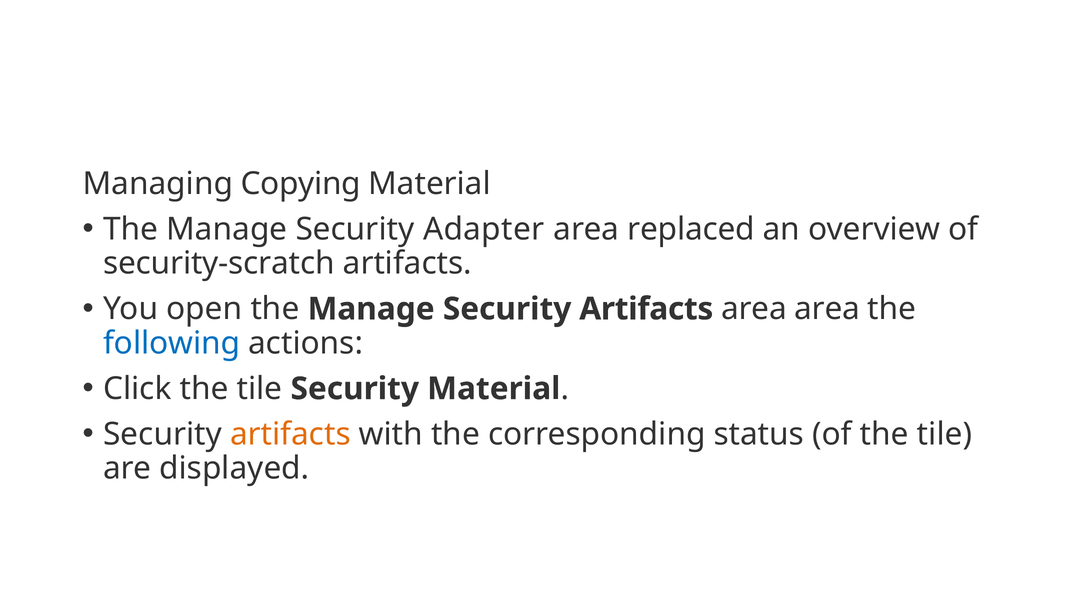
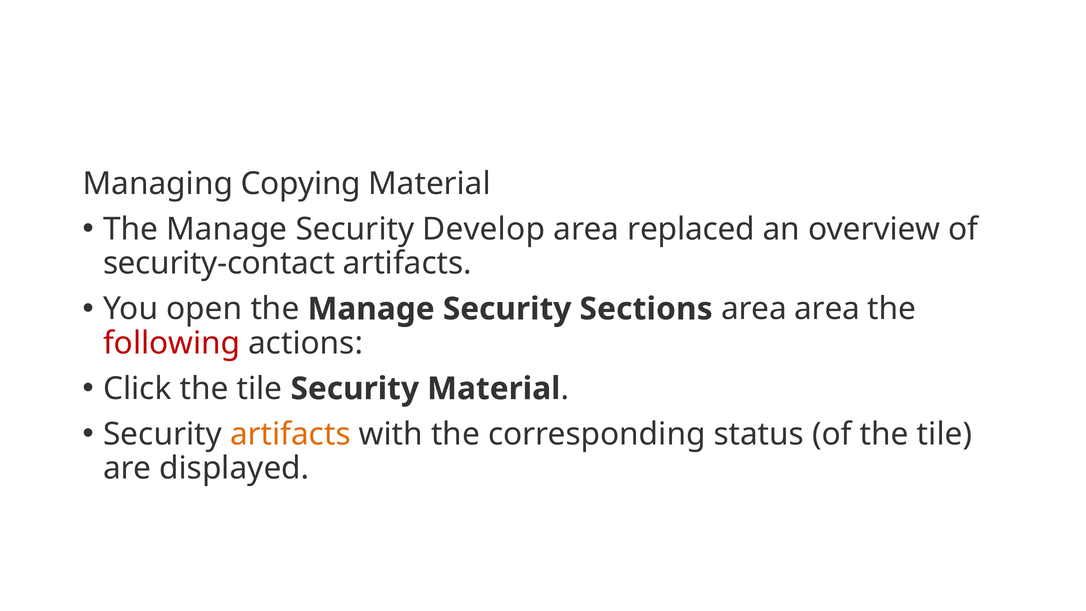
Adapter: Adapter -> Develop (484, 229)
security-scratch: security-scratch -> security-contact (219, 263)
Manage Security Artifacts: Artifacts -> Sections (646, 309)
following colour: blue -> red (172, 343)
